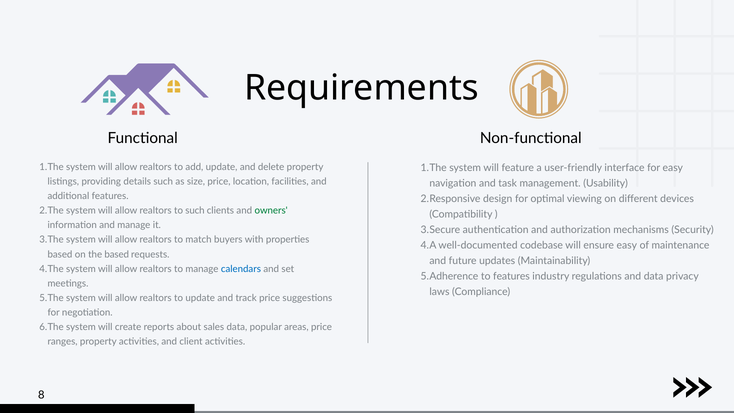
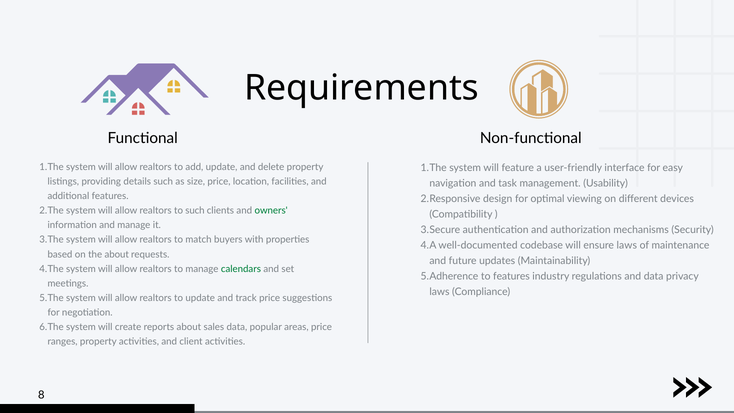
ensure easy: easy -> laws (627, 245)
the based: based -> about (117, 254)
calendars colour: blue -> green (241, 269)
